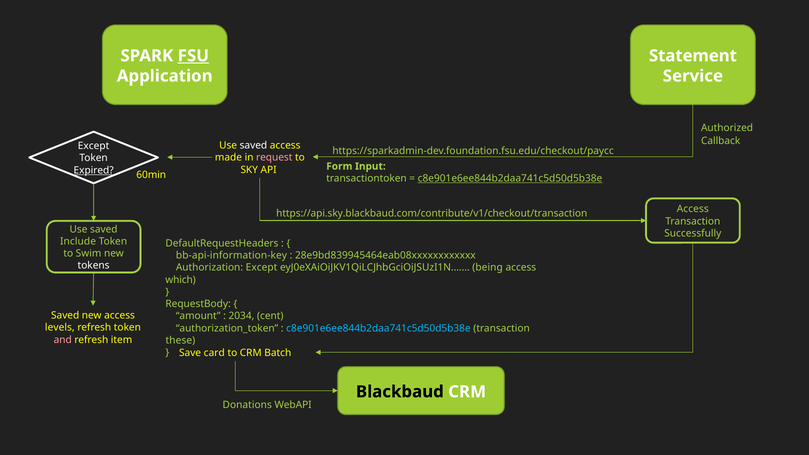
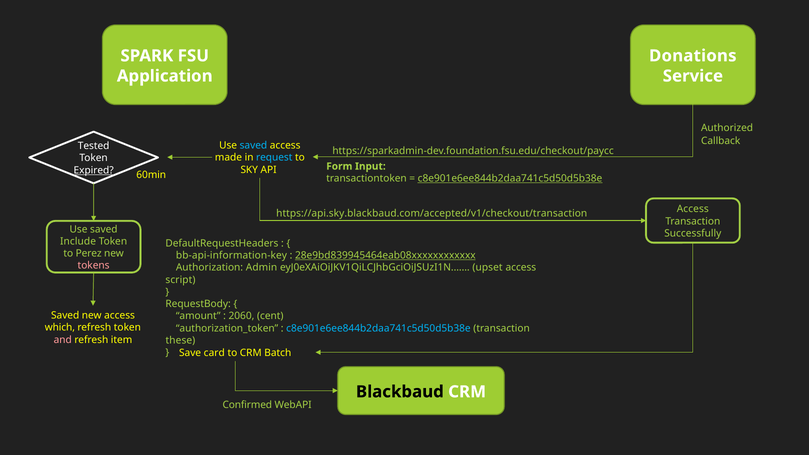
FSU underline: present -> none (193, 56)
Statement: Statement -> Donations (693, 56)
saved colour: white -> light blue (253, 145)
Except: Except -> Tested (94, 146)
request colour: pink -> light blue (274, 158)
https://api.sky.blackbaud.com/contribute/v1/checkout/transaction: https://api.sky.blackbaud.com/contribute/v1/checkout/transaction -> https://api.sky.blackbaud.com/accepted/v1/checkout/transaction (432, 213)
Swim: Swim -> Perez (89, 253)
28e9bd839945464eab08xxxxxxxxxxxx underline: none -> present (385, 255)
tokens colour: white -> pink (94, 266)
Authorization Except: Except -> Admin (262, 268)
being: being -> upset (488, 268)
which: which -> script (180, 280)
2034: 2034 -> 2060 (241, 316)
levels: levels -> which (60, 328)
Donations: Donations -> Confirmed (247, 405)
